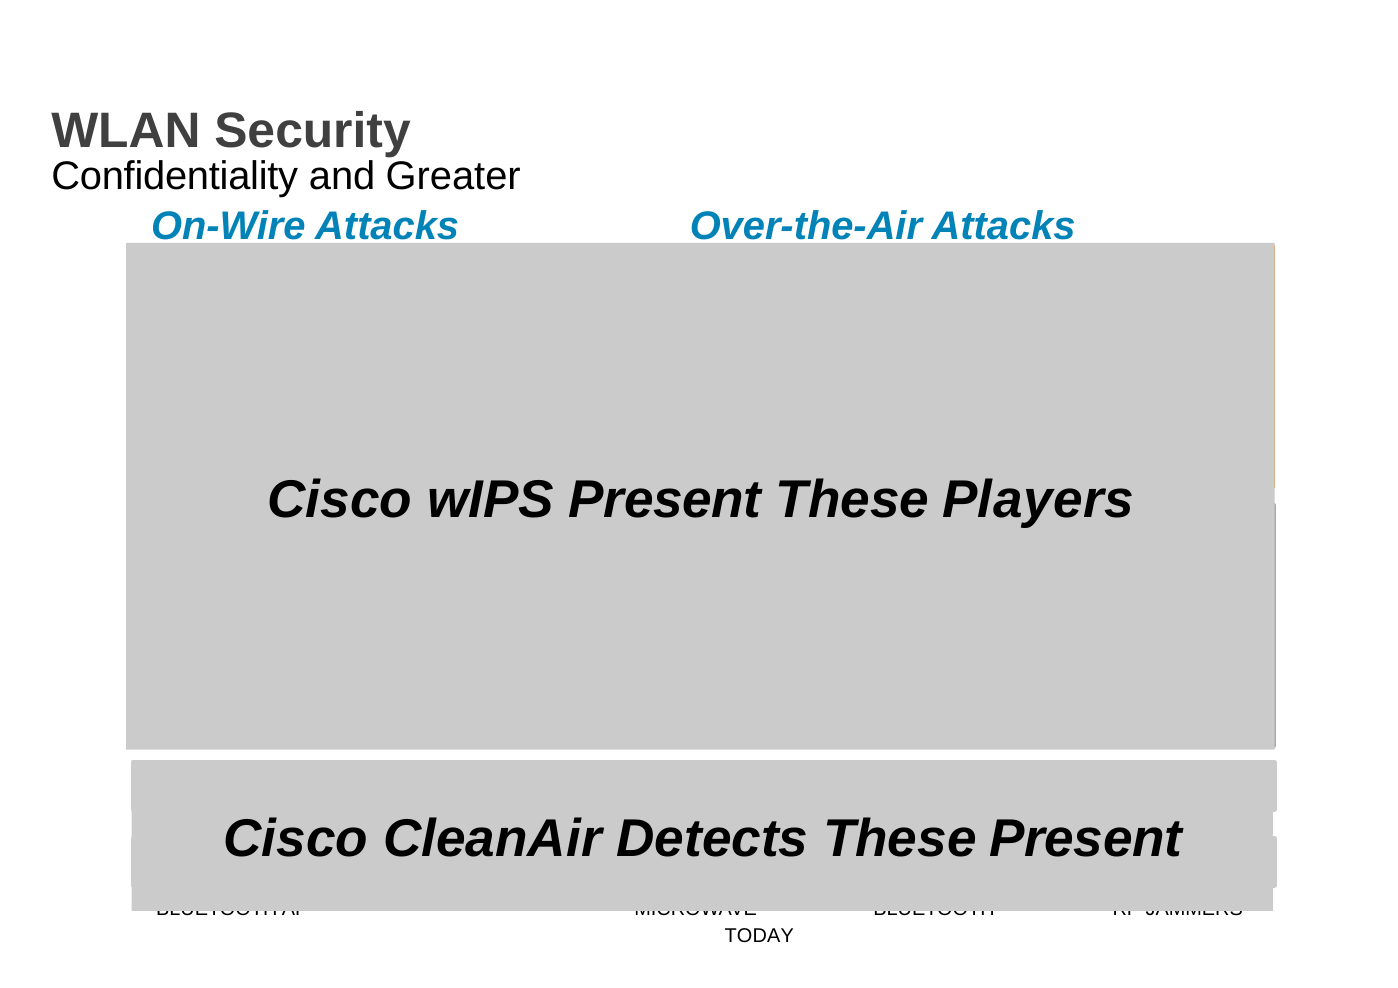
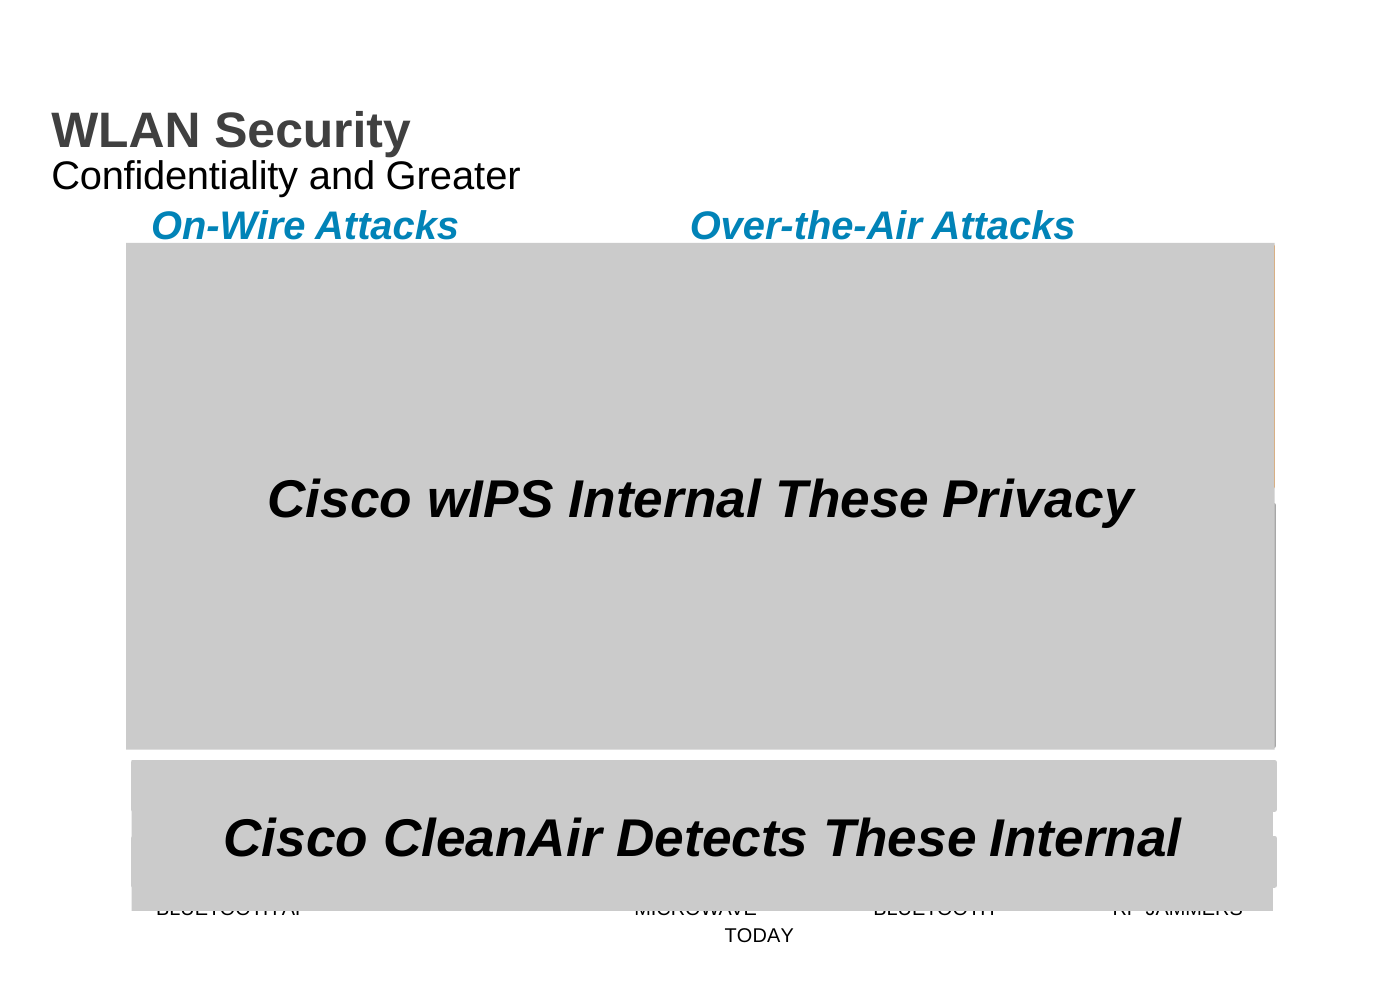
wIPS Present: Present -> Internal (665, 500)
Players: Players -> Privacy (1038, 500)
These Present: Present -> Internal (1086, 839)
